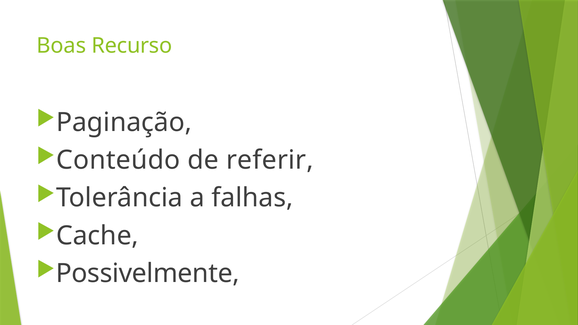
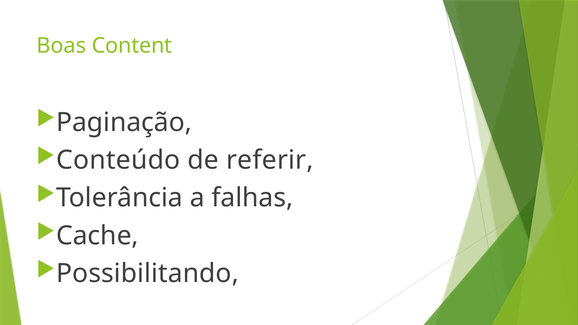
Recurso: Recurso -> Content (132, 46)
Possivelmente: Possivelmente -> Possibilitando (147, 274)
